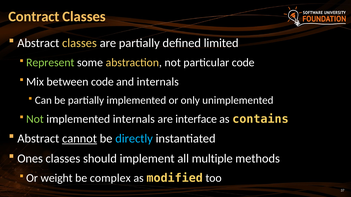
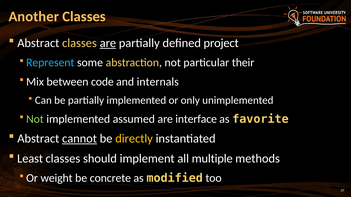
Contract: Contract -> Another (34, 17)
are underline: none -> present (108, 43)
limited: limited -> project (221, 43)
Represent colour: light green -> light blue (50, 63)
particular code: code -> their (243, 63)
implemented internals: internals -> assumed (134, 119)
contains: contains -> favorite (260, 119)
directly colour: light blue -> yellow (134, 139)
Ones: Ones -> Least (30, 159)
complex: complex -> concrete (110, 179)
